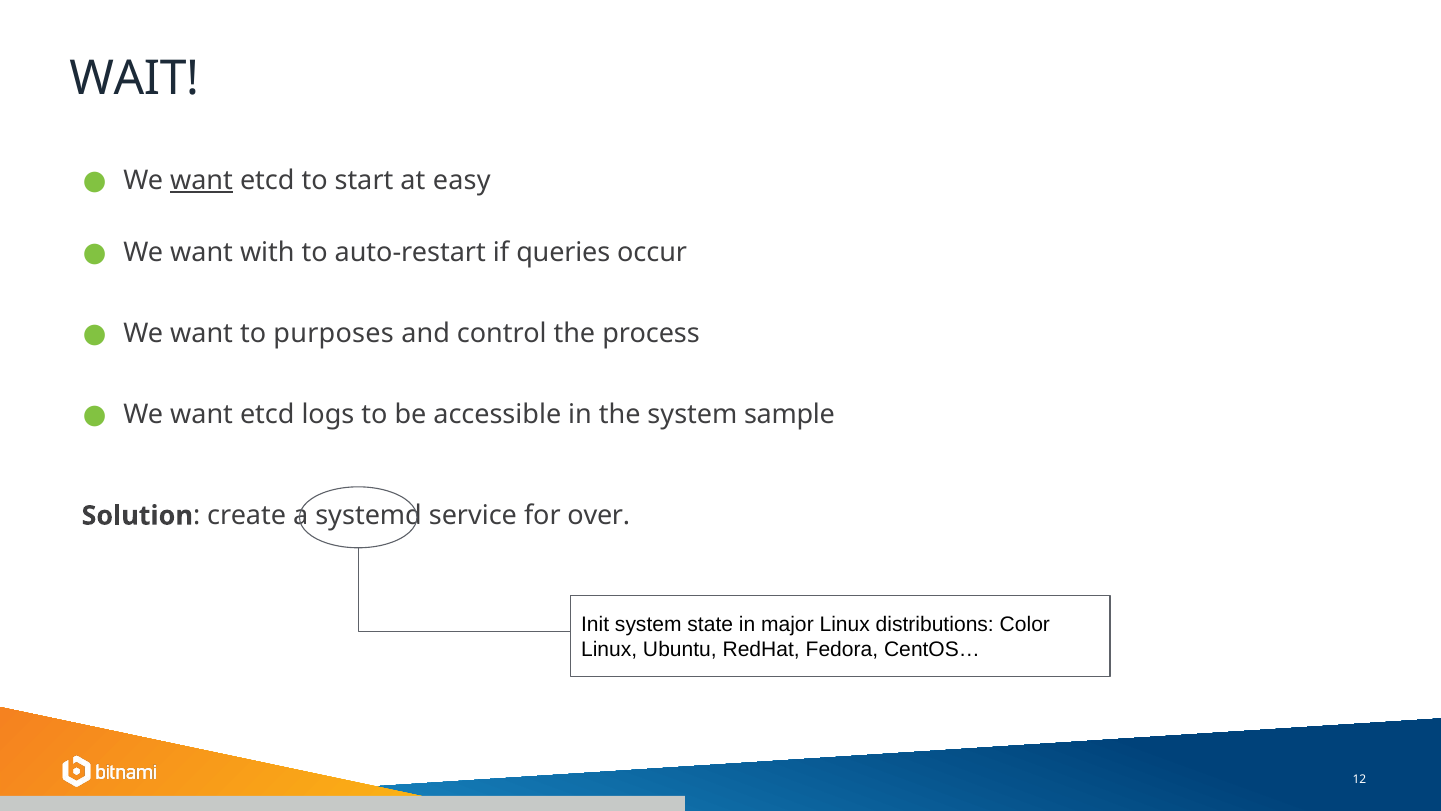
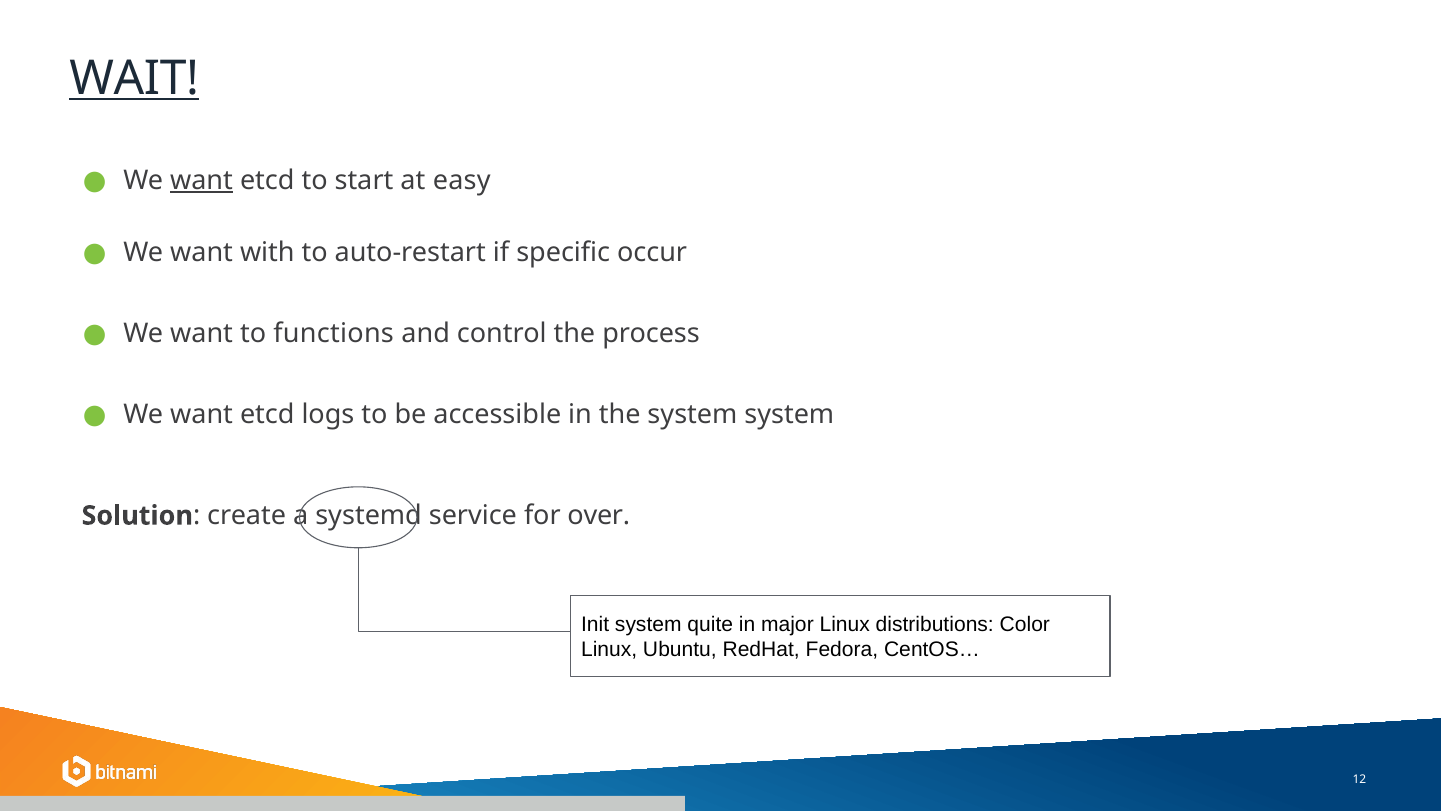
WAIT underline: none -> present (134, 78)
queries: queries -> specific (563, 252)
purposes: purposes -> functions (334, 334)
system sample: sample -> system (789, 415)
state: state -> quite (710, 624)
